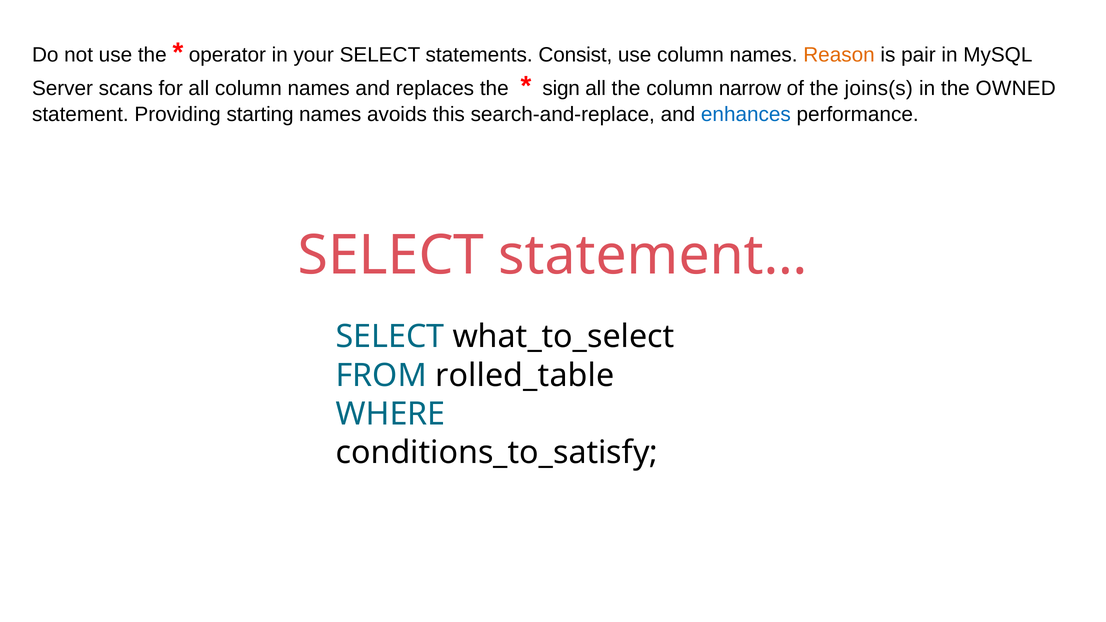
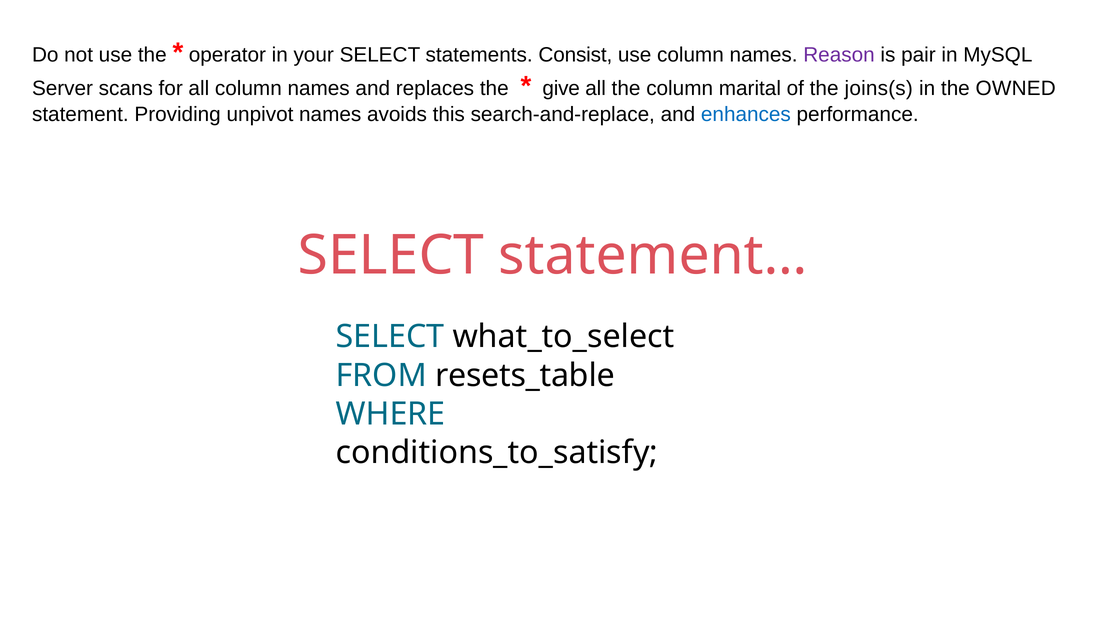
Reason colour: orange -> purple (839, 55)
sign: sign -> give (561, 88)
narrow: narrow -> marital (750, 88)
starting: starting -> unpivot (260, 114)
rolled_table: rolled_table -> resets_table (525, 375)
